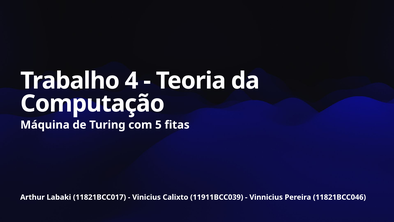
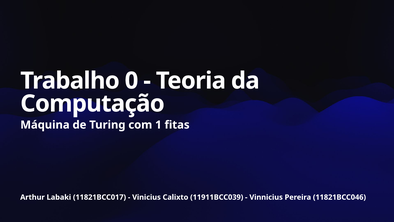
4: 4 -> 0 (131, 81)
5: 5 -> 1 (158, 125)
